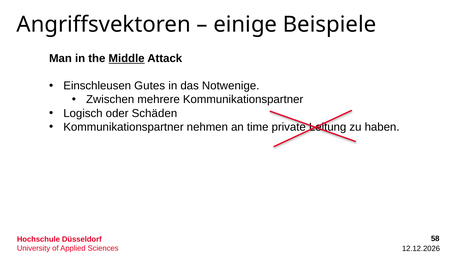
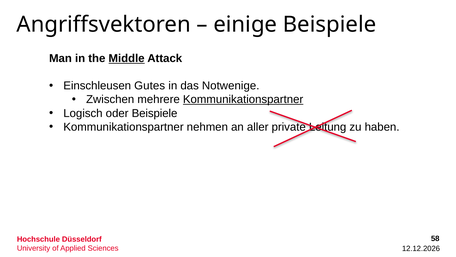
Kommunikationspartner underline: none -> present (243, 99)
oder Schäden: Schäden -> Beispiele (155, 113)
time: time -> aller (258, 127)
